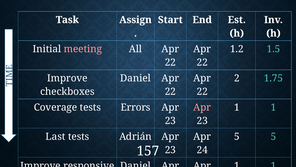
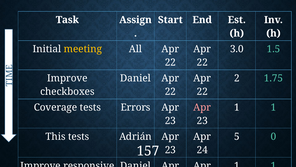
meeting colour: pink -> yellow (83, 49)
1.2: 1.2 -> 3.0 (237, 49)
Last: Last -> This (55, 136)
5 5: 5 -> 0 (273, 136)
